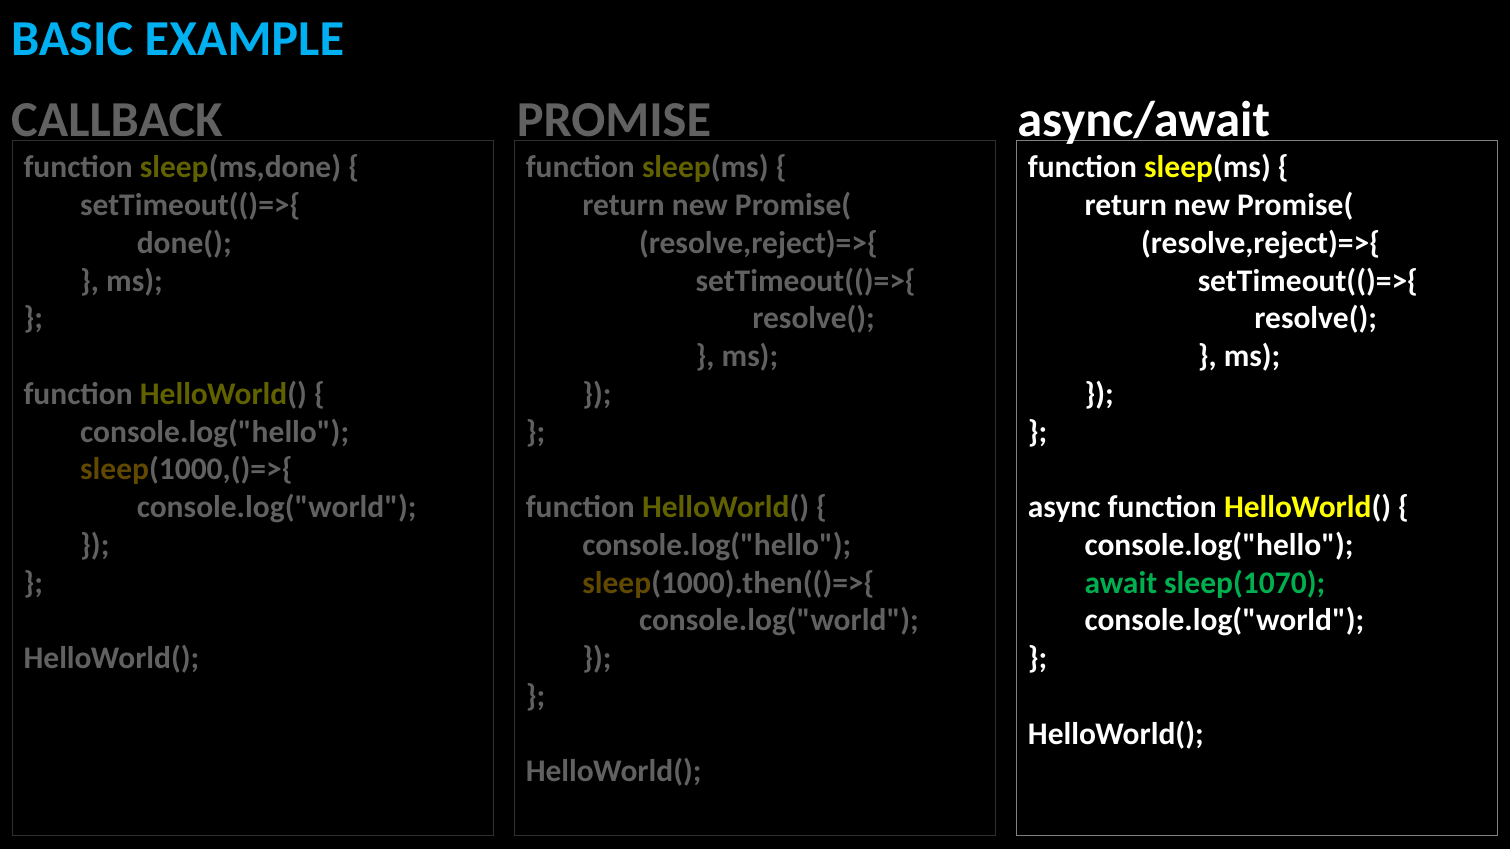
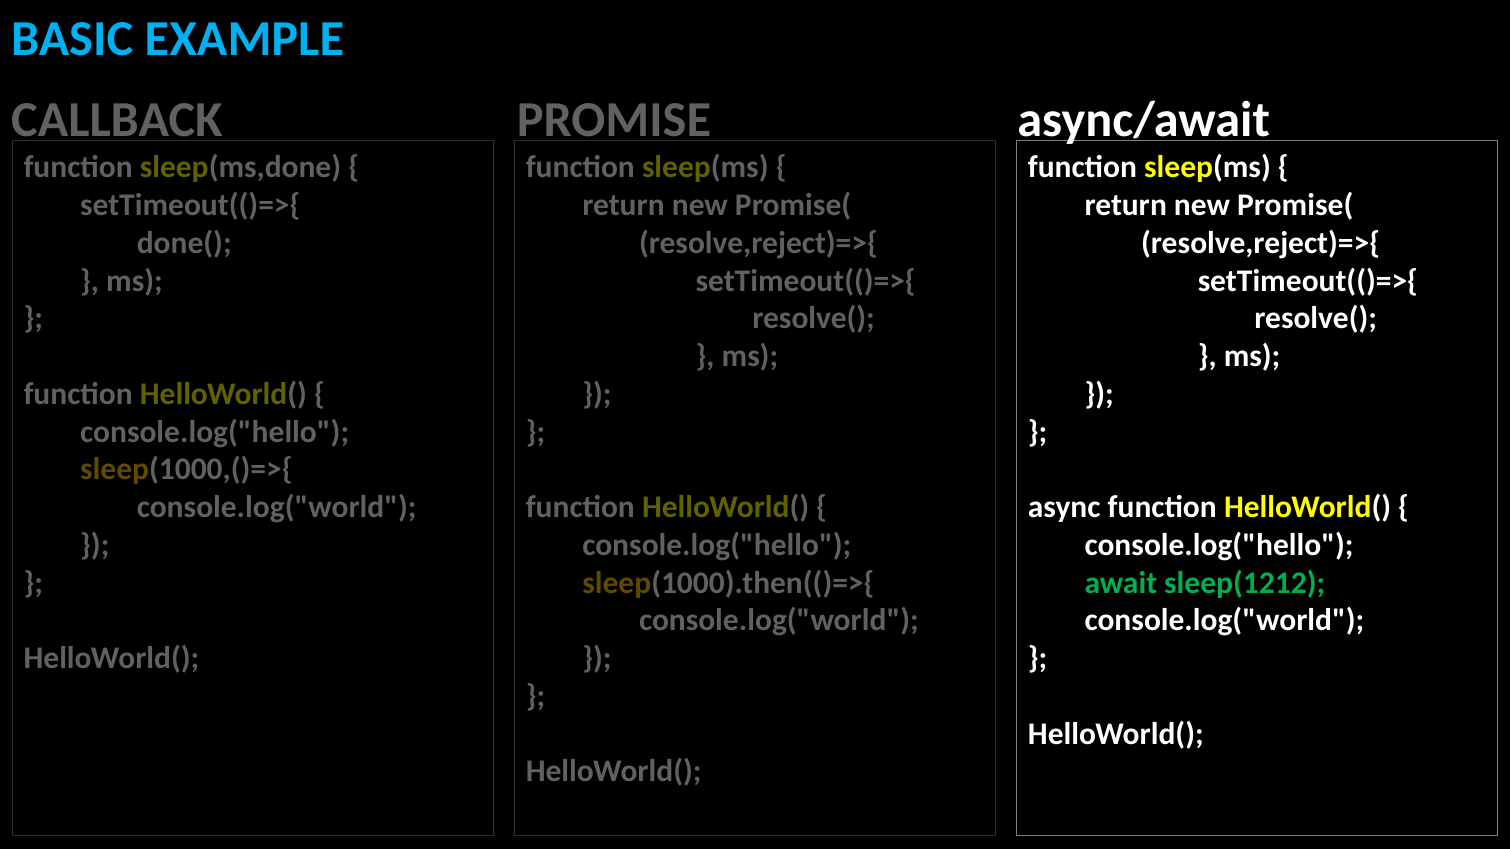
sleep(1070: sleep(1070 -> sleep(1212 (1245, 583)
